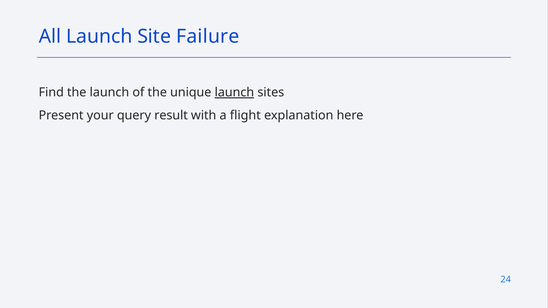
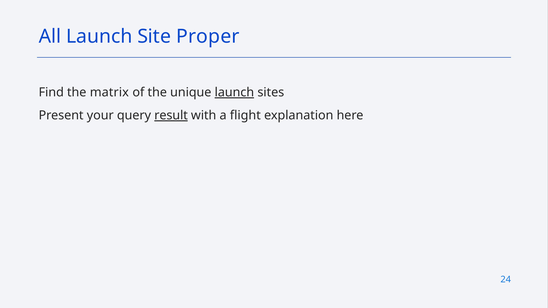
Failure: Failure -> Proper (208, 37)
the launch: launch -> matrix (109, 92)
result underline: none -> present (171, 116)
